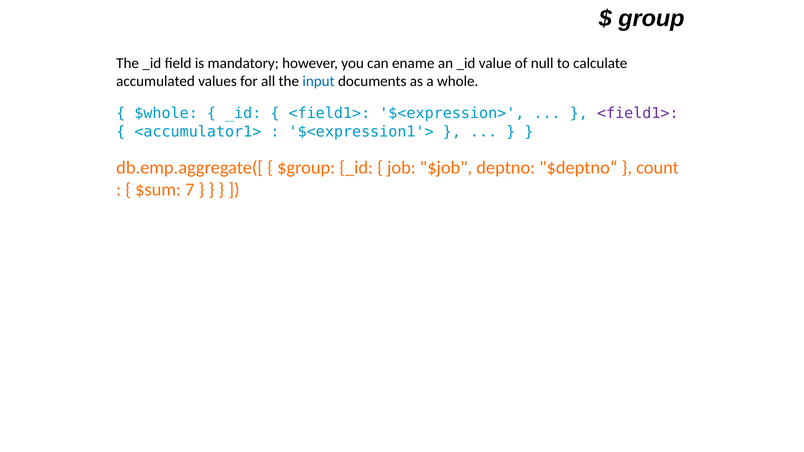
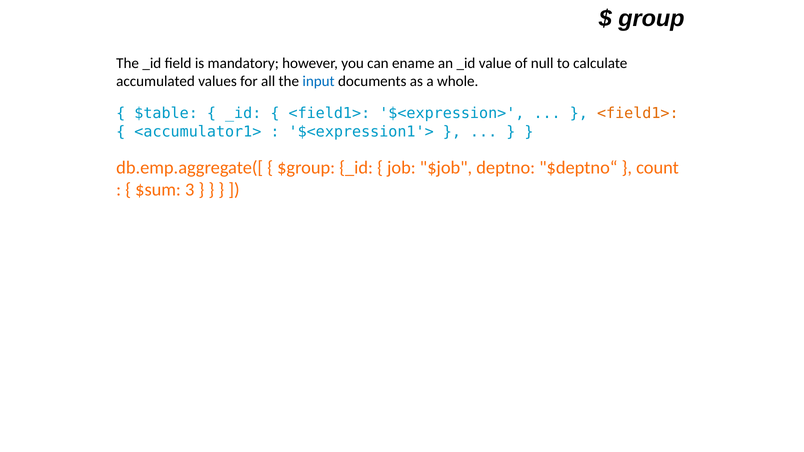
$whole: $whole -> $table (166, 114)
<field1> colour: purple -> orange (638, 114)
7: 7 -> 3 (190, 190)
